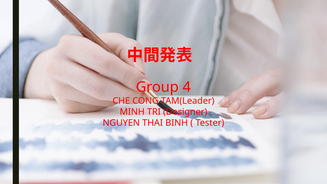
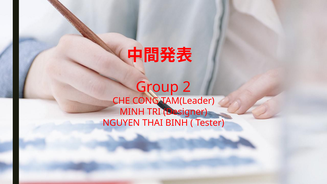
4: 4 -> 2 (187, 87)
